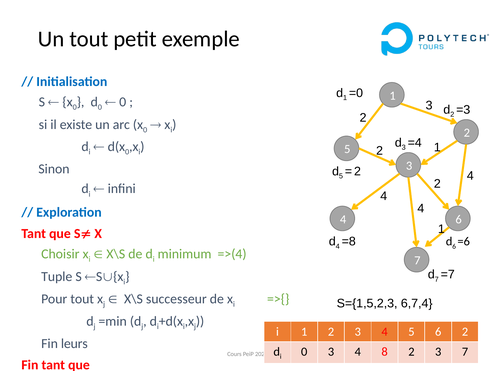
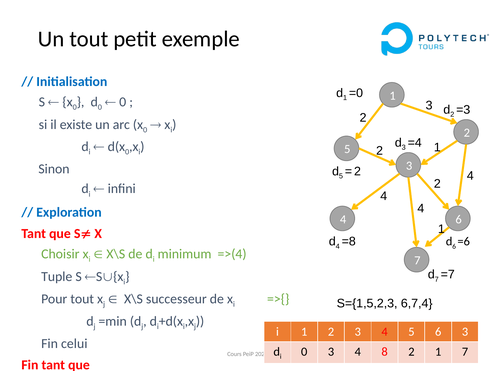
6 2: 2 -> 3 (465, 332)
leurs: leurs -> celui (74, 344)
8 2 3: 3 -> 1 (438, 352)
